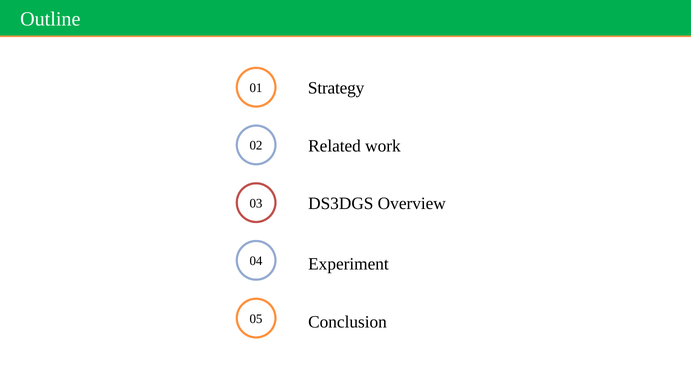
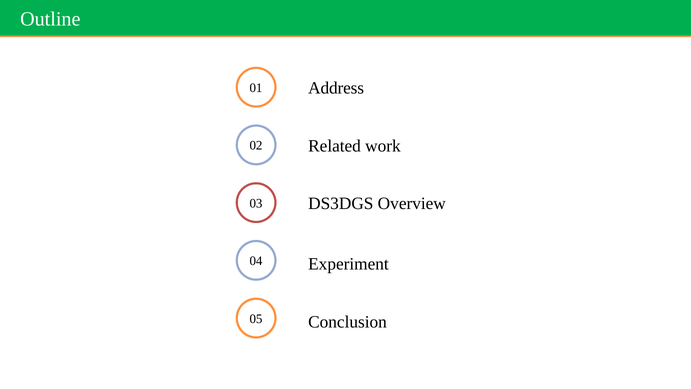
Strategy: Strategy -> Address (336, 88)
